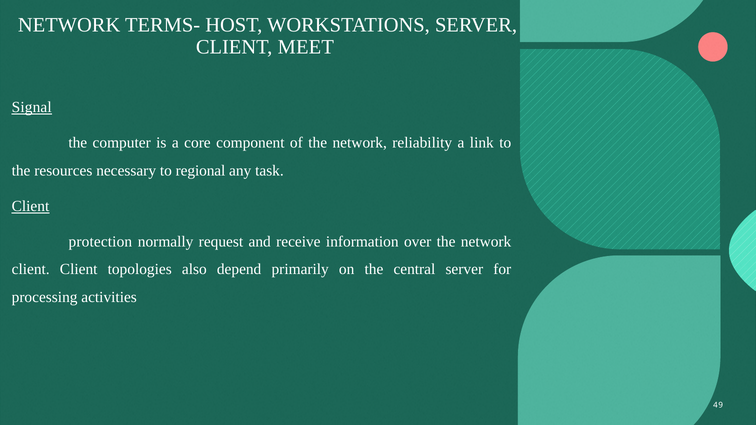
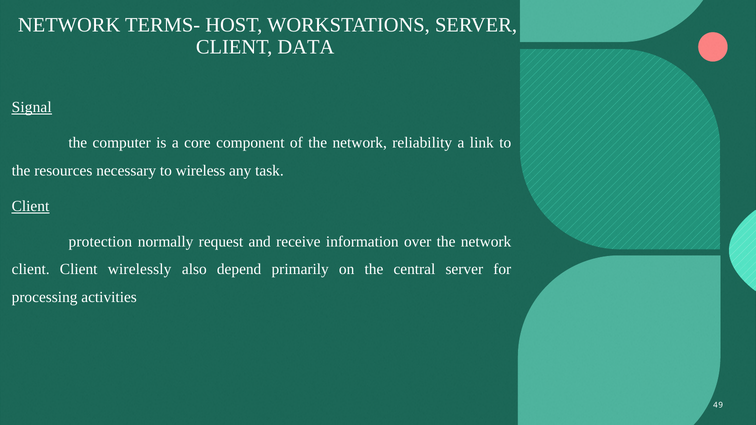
MEET: MEET -> DATA (306, 47)
regional: regional -> wireless (200, 171)
topologies: topologies -> wirelessly (140, 270)
